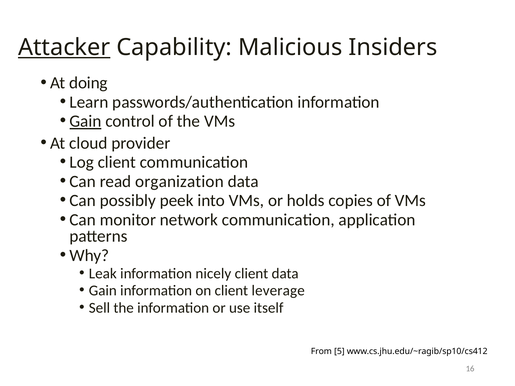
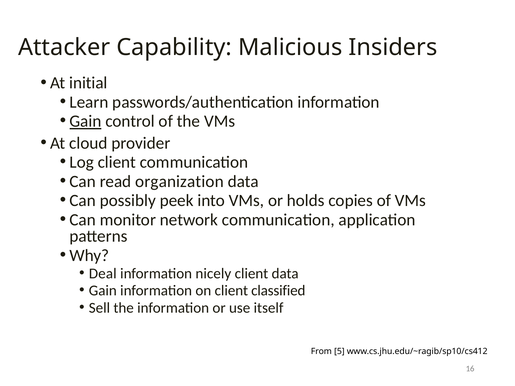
Attacker underline: present -> none (64, 48)
doing: doing -> initial (88, 83)
Leak: Leak -> Deal (103, 274)
leverage: leverage -> classified (278, 291)
